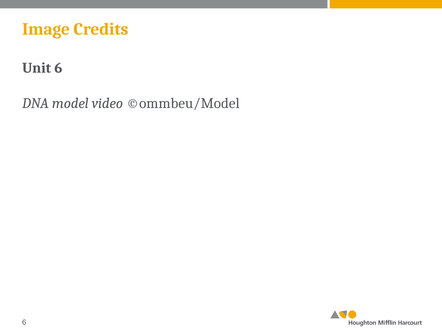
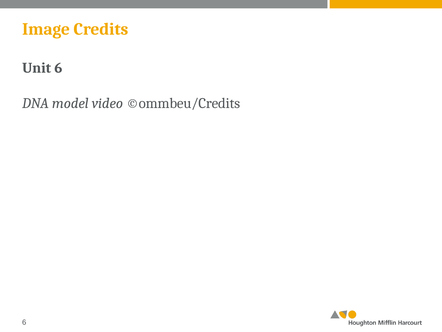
©ommbeu/Model: ©ommbeu/Model -> ©ommbeu/Credits (183, 103)
